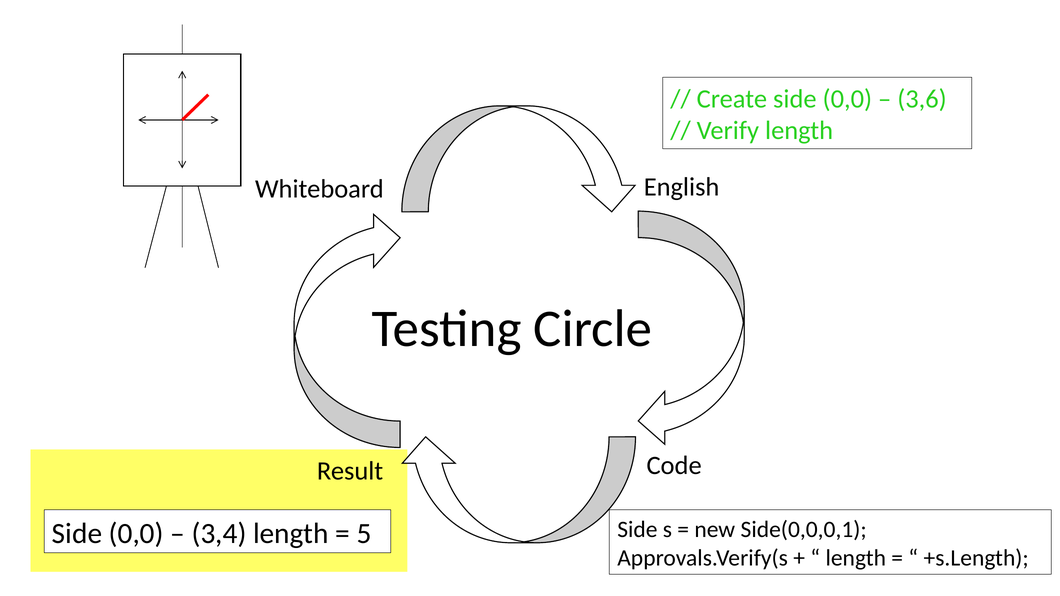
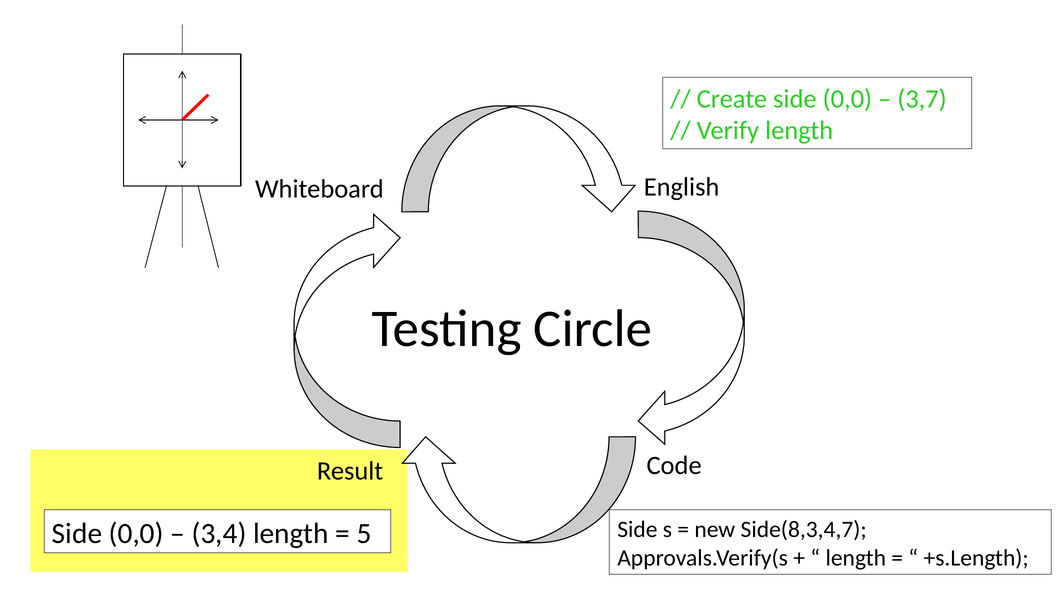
3,6: 3,6 -> 3,7 (922, 99)
Side(0,0,0,1: Side(0,0,0,1 -> Side(8,3,4,7 (804, 530)
